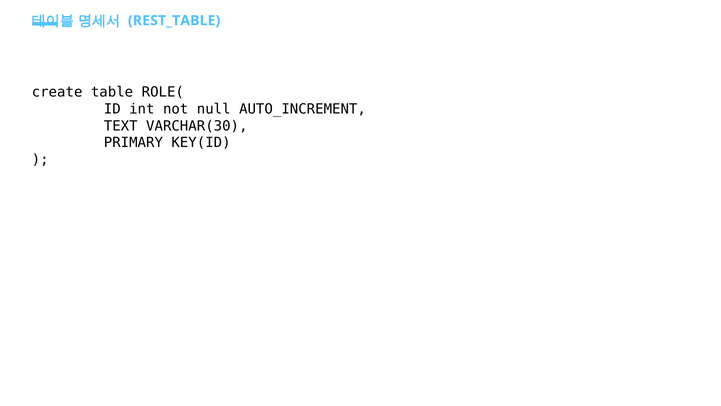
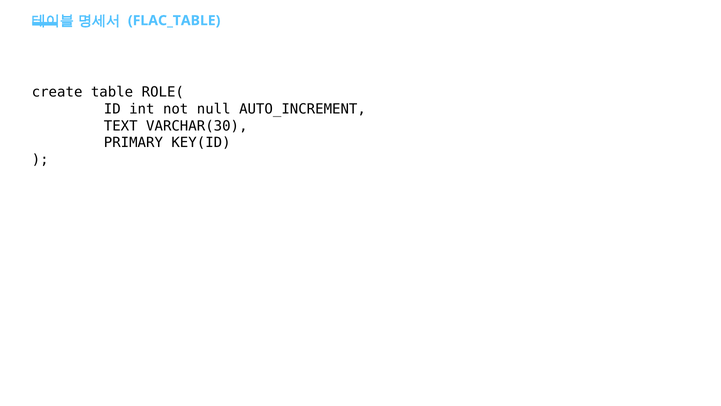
REST_TABLE: REST_TABLE -> FLAC_TABLE (174, 21)
